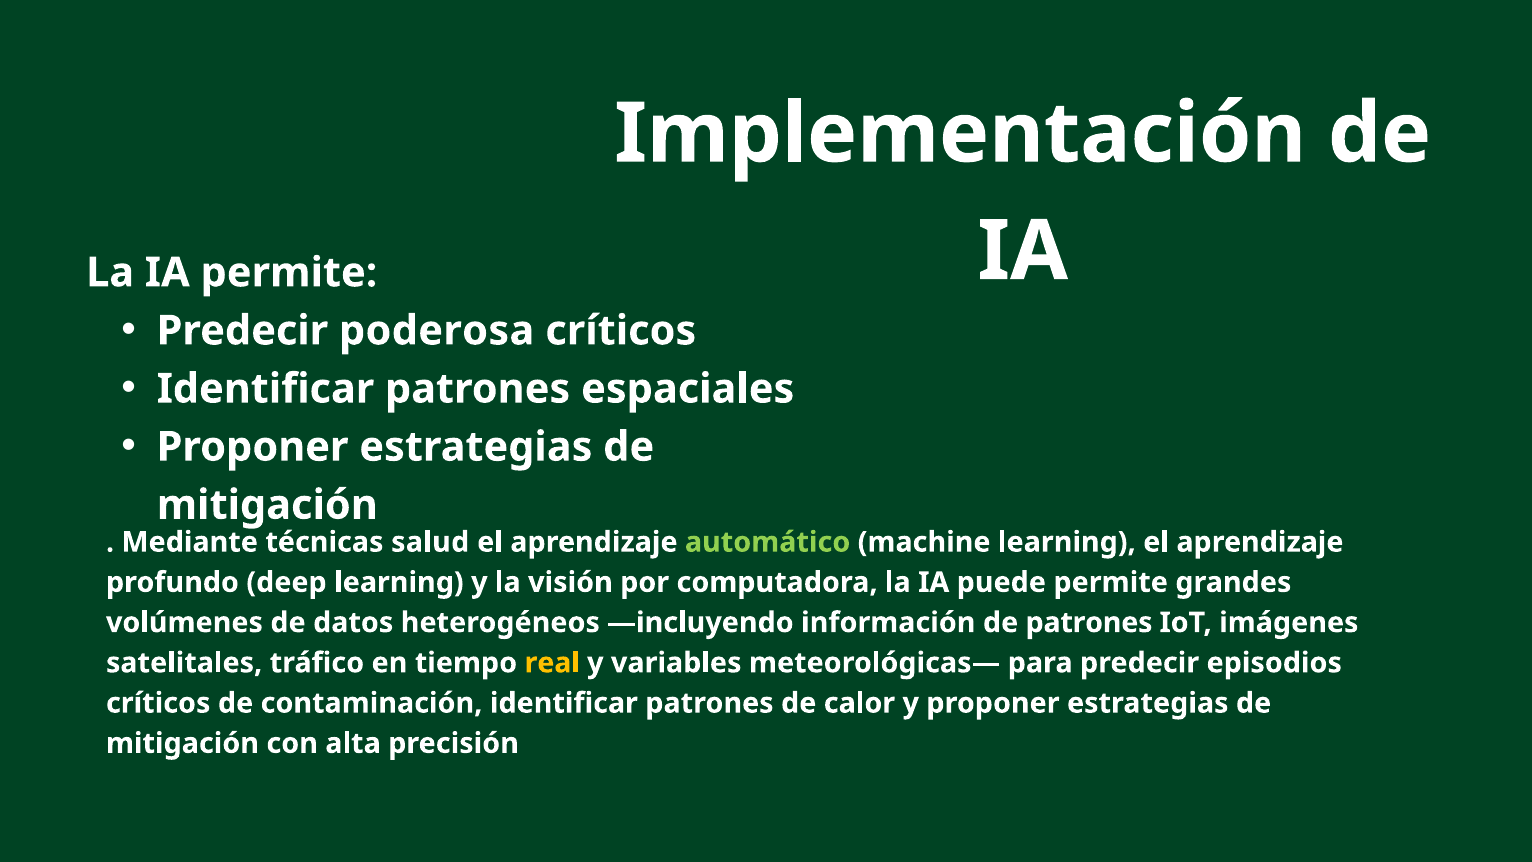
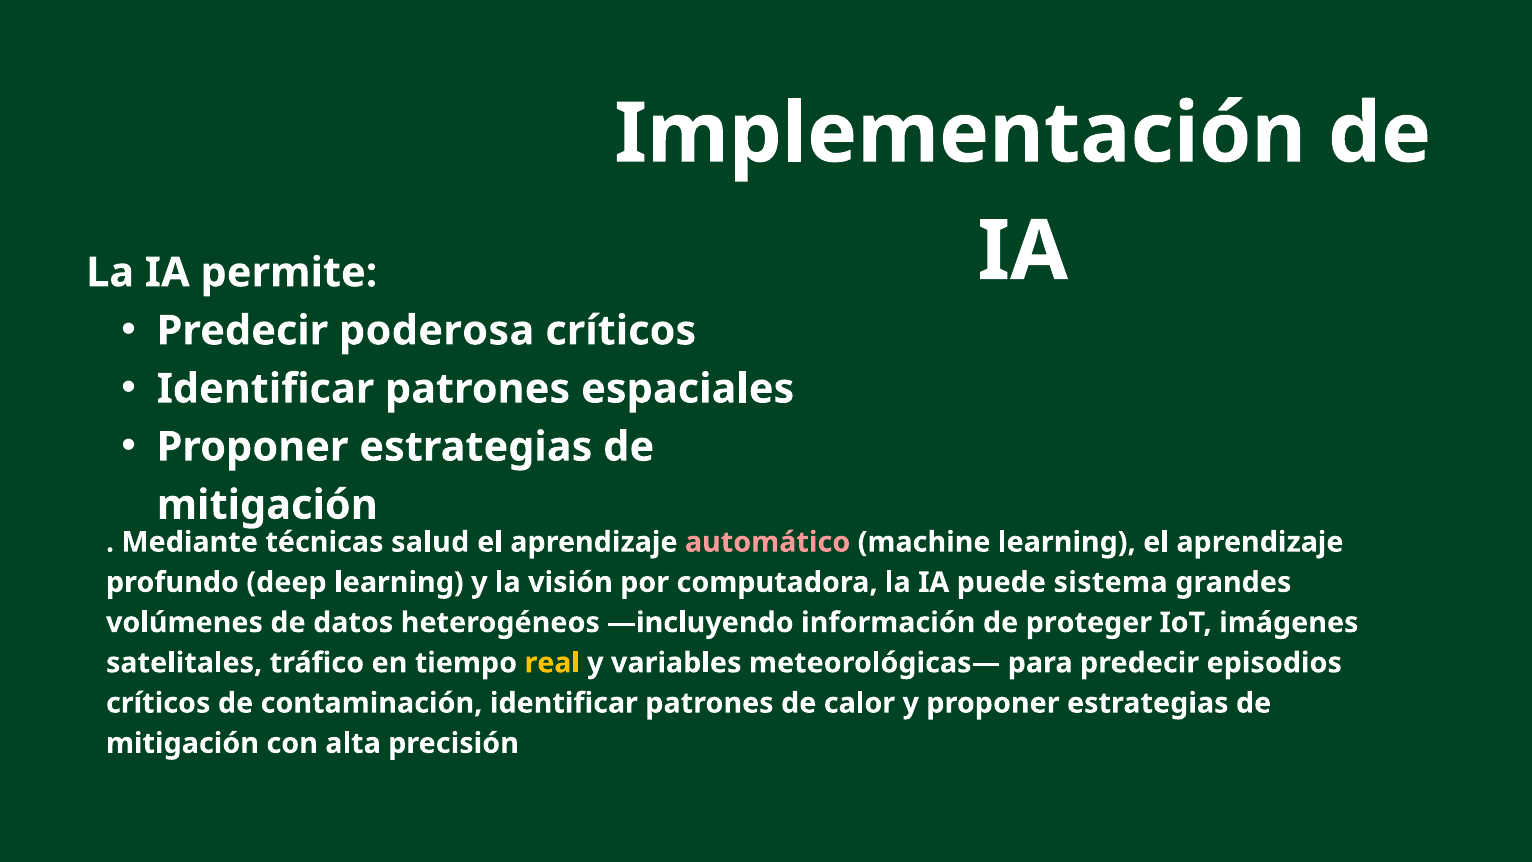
automático colour: light green -> pink (768, 542)
puede permite: permite -> sistema (1111, 582)
de patrones: patrones -> proteger (1089, 622)
